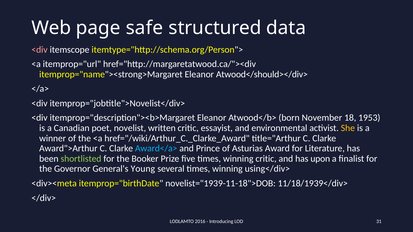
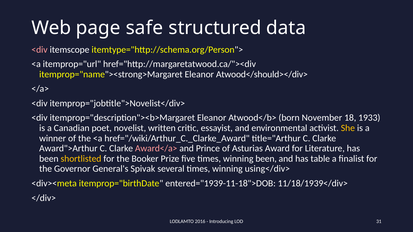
1953: 1953 -> 1933 (369, 118)
Award</a> colour: light blue -> pink (156, 149)
shortlisted colour: light green -> yellow (81, 159)
winning critic: critic -> been (266, 159)
upon: upon -> table (320, 159)
Young: Young -> Spivak (143, 169)
novelist="1939-11-18">DOB: novelist="1939-11-18">DOB -> entered="1939-11-18">DOB (221, 184)
